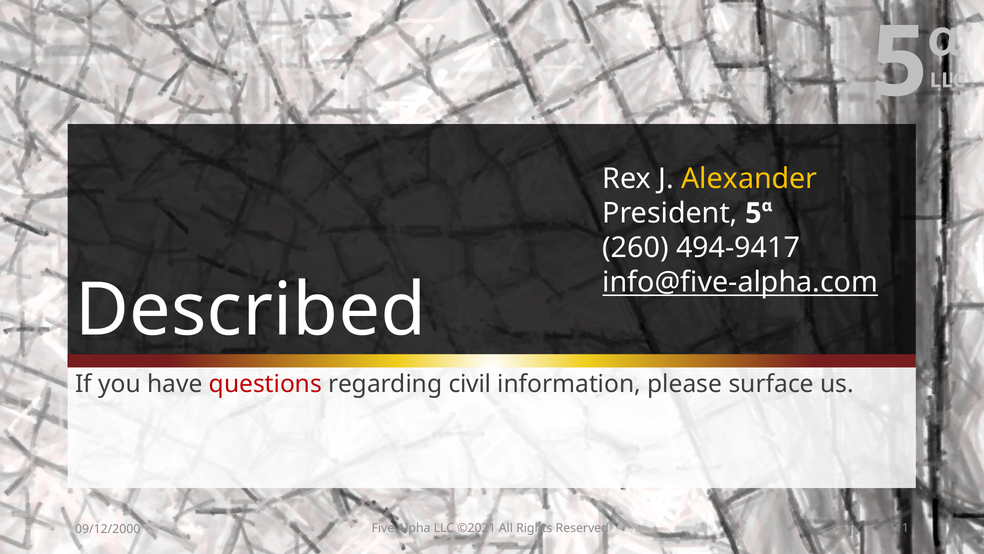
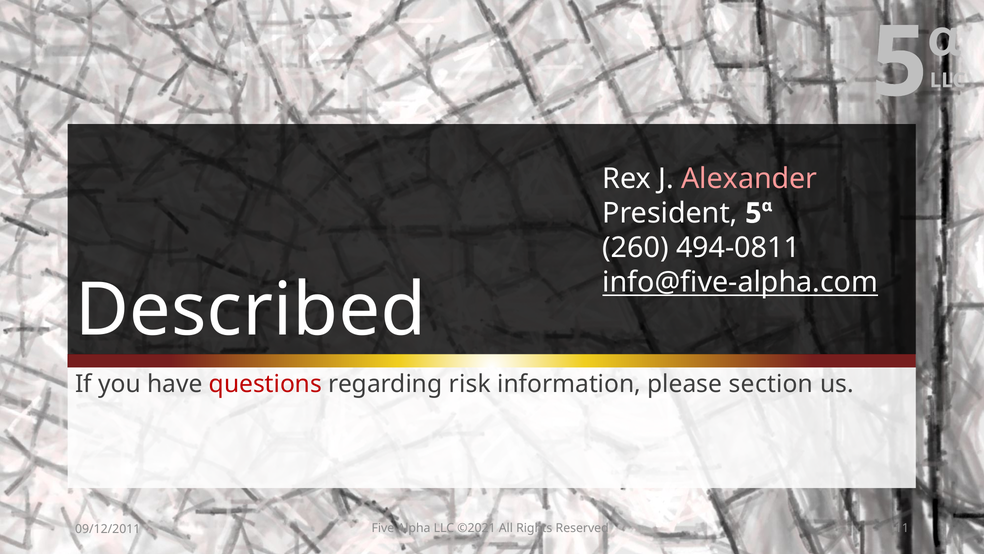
Alexander colour: yellow -> pink (749, 179)
494-9417: 494-9417 -> 494-0811 (738, 248)
civil: civil -> risk (470, 384)
surface: surface -> section (771, 384)
09/12/2000: 09/12/2000 -> 09/12/2011 (108, 529)
